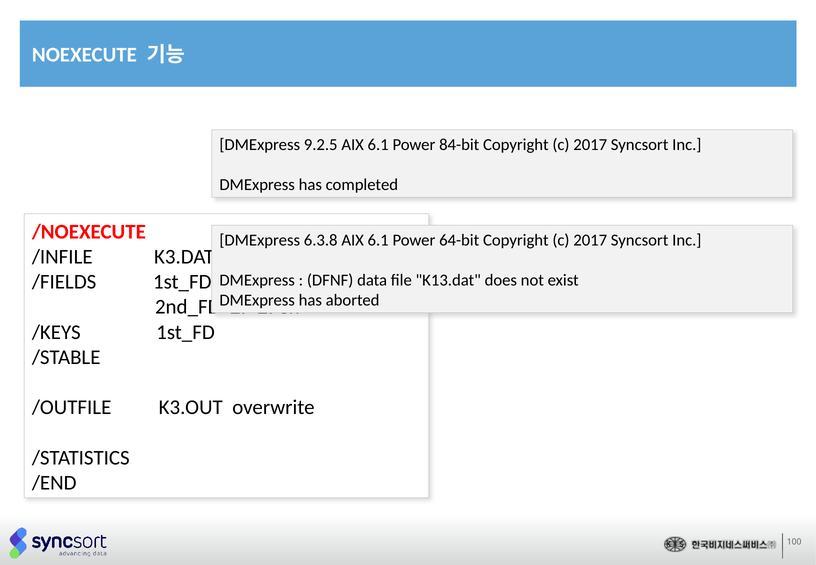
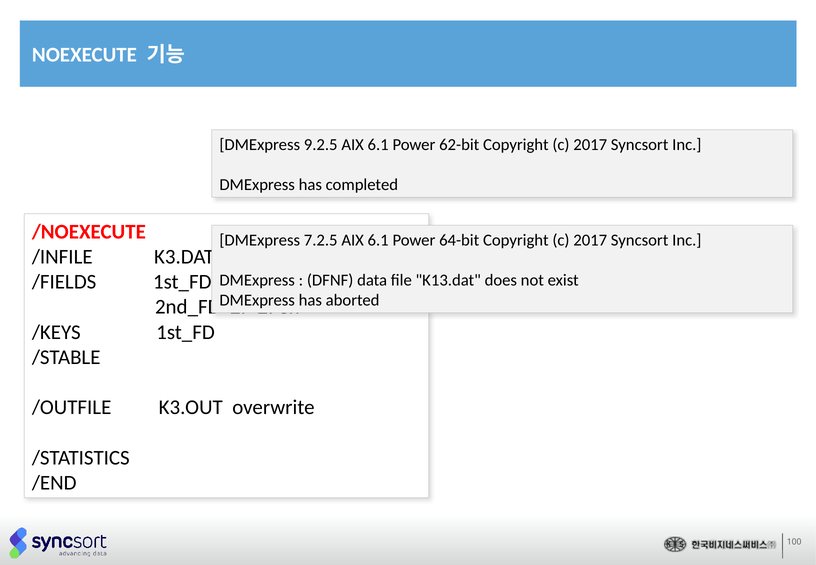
84-bit: 84-bit -> 62-bit (459, 145)
6.3.8: 6.3.8 -> 7.2.5 (321, 240)
